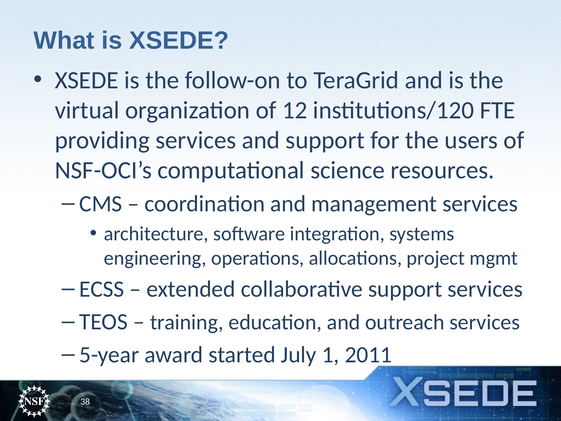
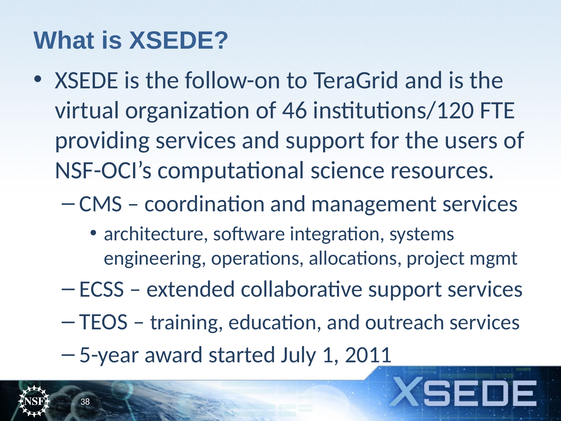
12: 12 -> 46 (295, 110)
